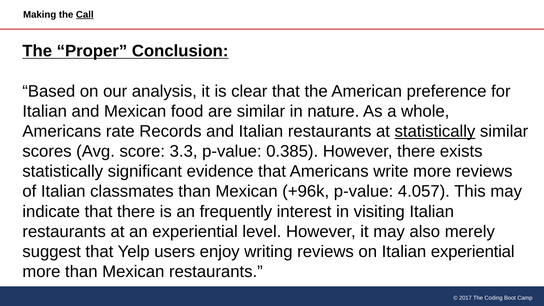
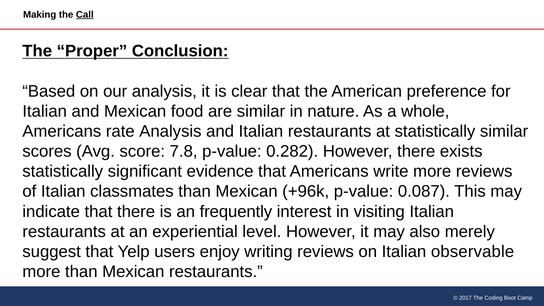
rate Records: Records -> Analysis (170, 131)
statistically underline: present -> none (435, 131)
3.3: 3.3 -> 7.8 (184, 151)
0.385: 0.385 -> 0.282 (292, 151)
4.057: 4.057 -> 0.087 (424, 191)
Italian experiential: experiential -> observable (473, 252)
